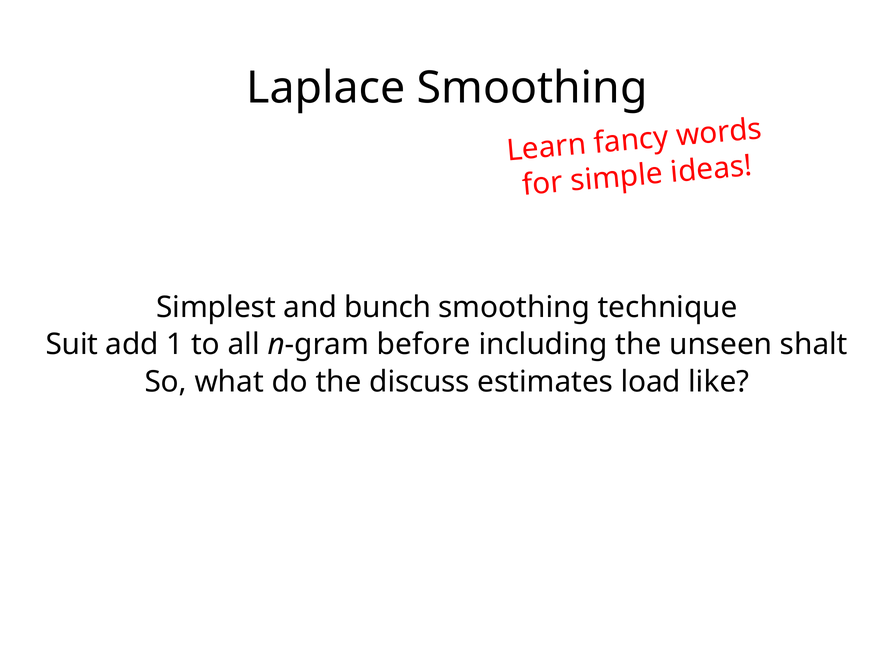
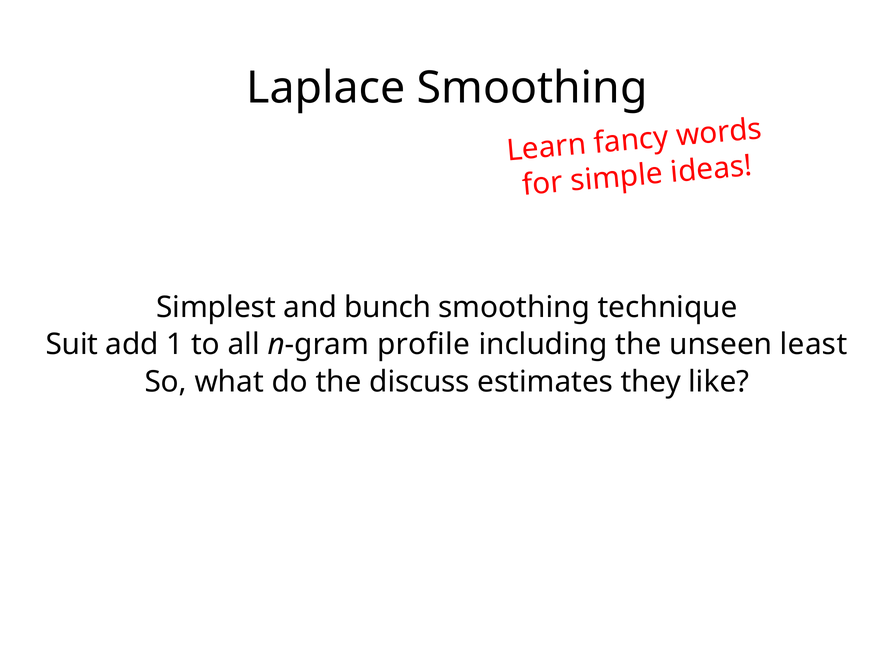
before: before -> profile (424, 344)
shalt: shalt -> least (814, 344)
load: load -> they (651, 382)
